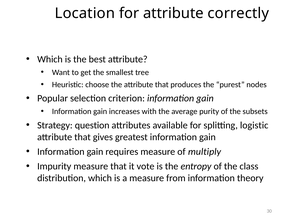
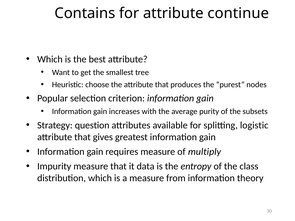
Location: Location -> Contains (85, 13)
correctly: correctly -> continue (238, 13)
vote: vote -> data (146, 167)
